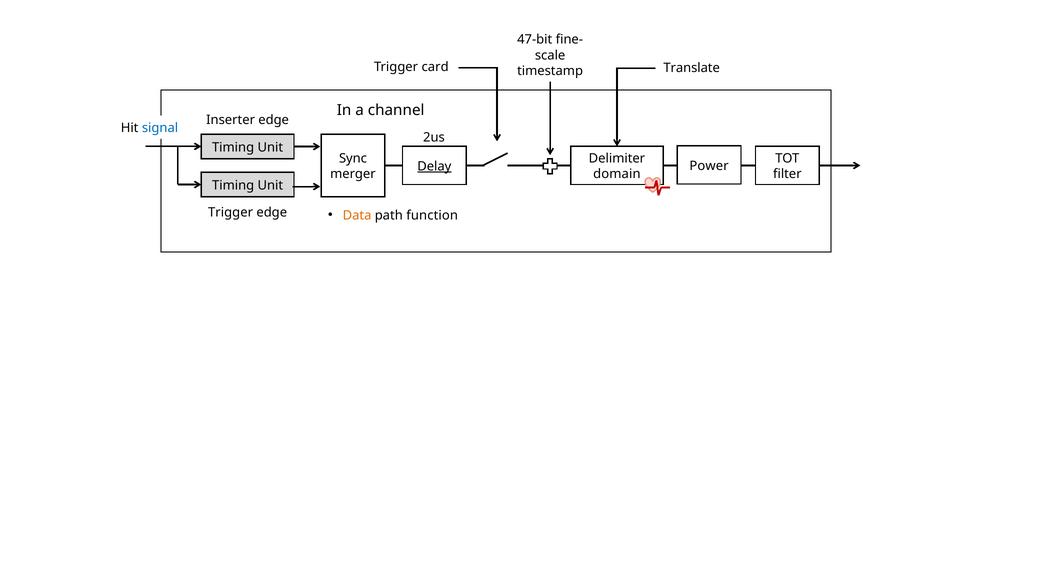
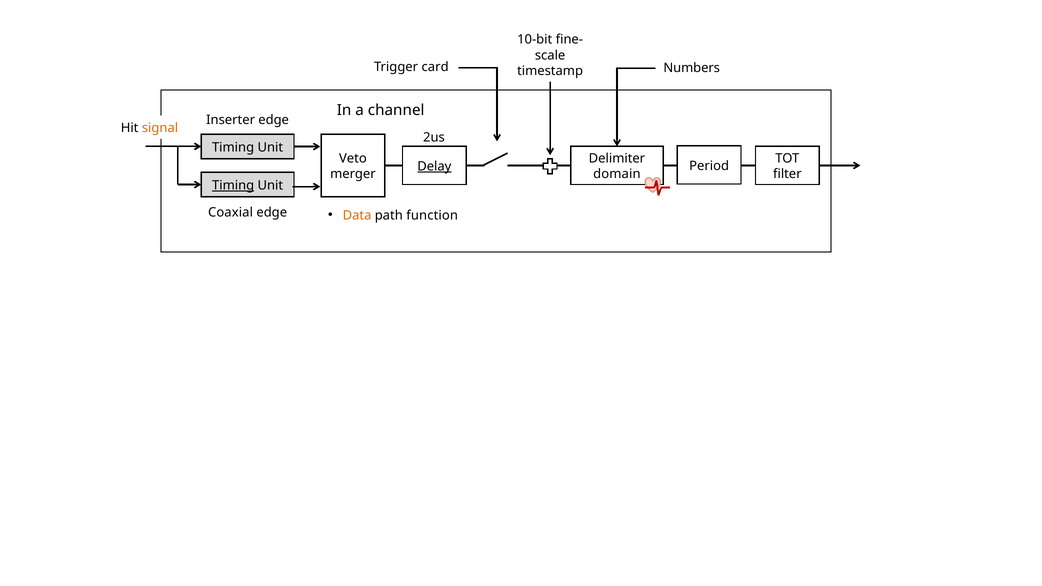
47-bit: 47-bit -> 10-bit (535, 40)
Translate: Translate -> Numbers (692, 68)
signal colour: blue -> orange (160, 128)
Sync: Sync -> Veto (353, 159)
Power: Power -> Period (709, 166)
Timing underline: none -> present (233, 185)
Trigger: Trigger -> Coaxial (231, 213)
